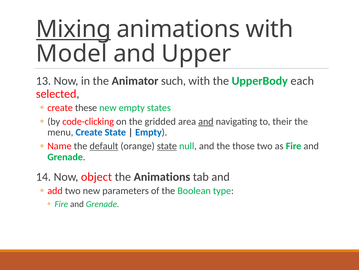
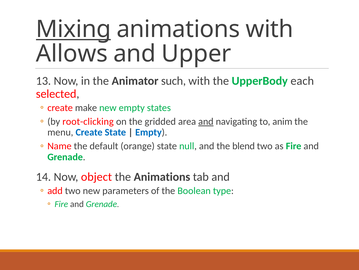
Model: Model -> Allows (72, 54)
these: these -> make (86, 107)
code-clicking: code-clicking -> root-clicking (88, 121)
their: their -> anim (282, 121)
default underline: present -> none (104, 146)
state underline: present -> none (167, 146)
those: those -> blend (244, 146)
